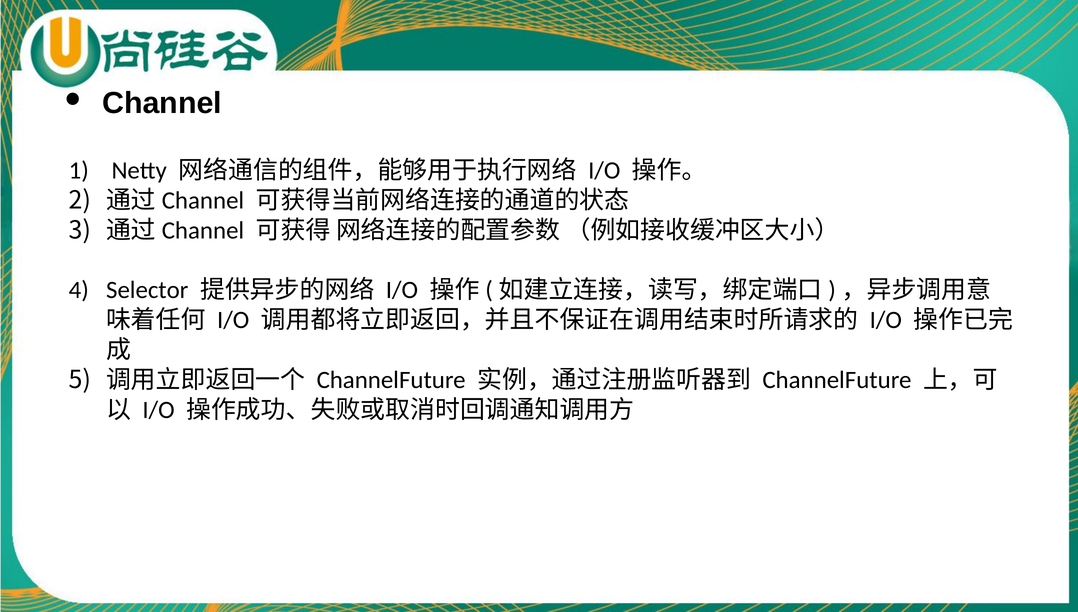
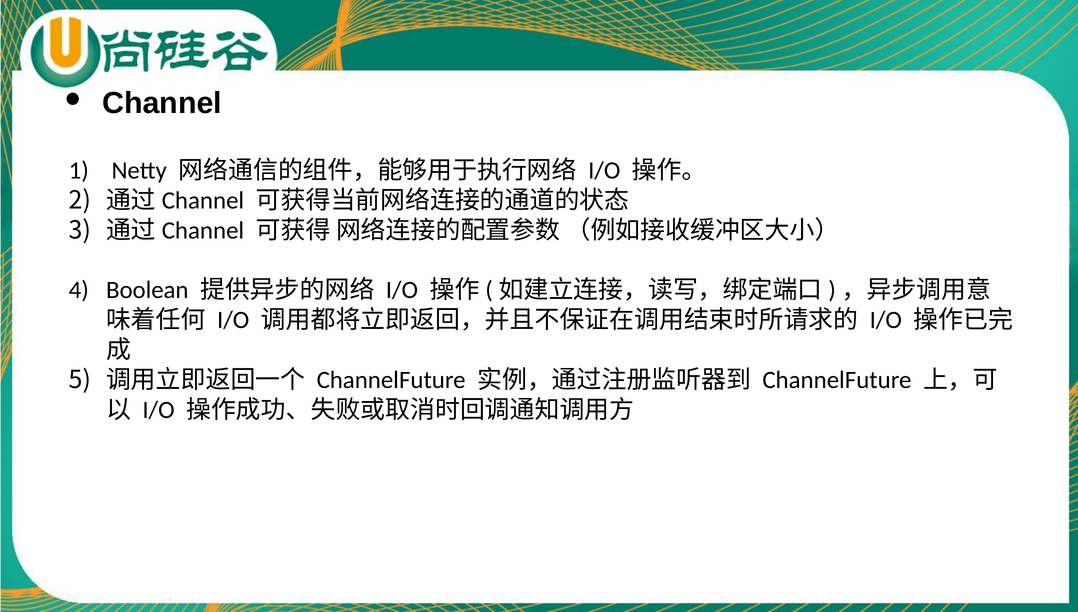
Selector: Selector -> Boolean (147, 290)
